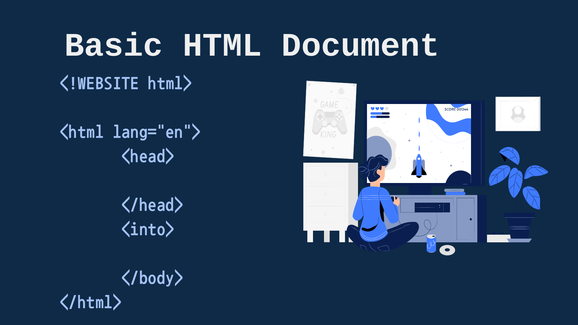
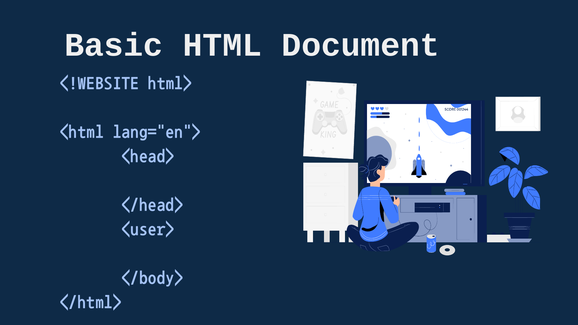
<into>: <into> -> <user> (148, 229)
